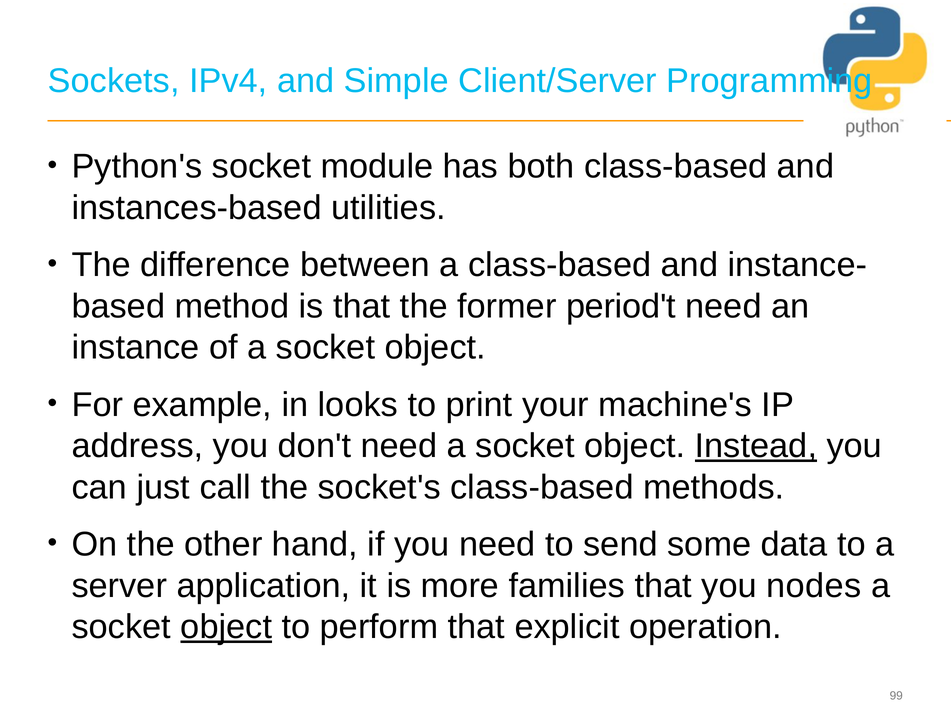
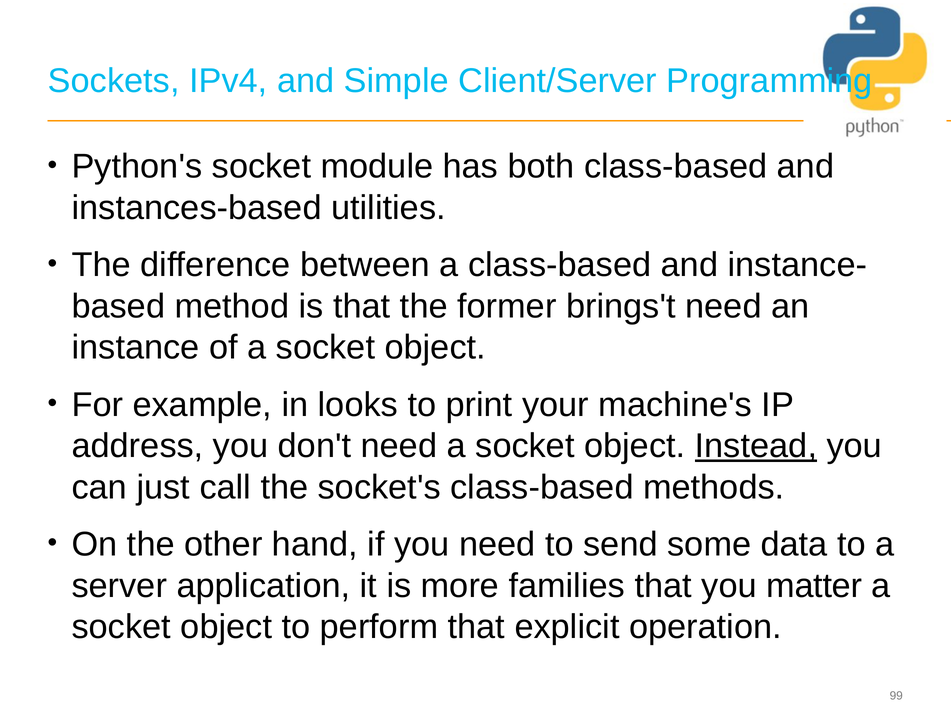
period't: period't -> brings't (621, 306)
nodes: nodes -> matter (814, 586)
object underline: present -> none (226, 627)
